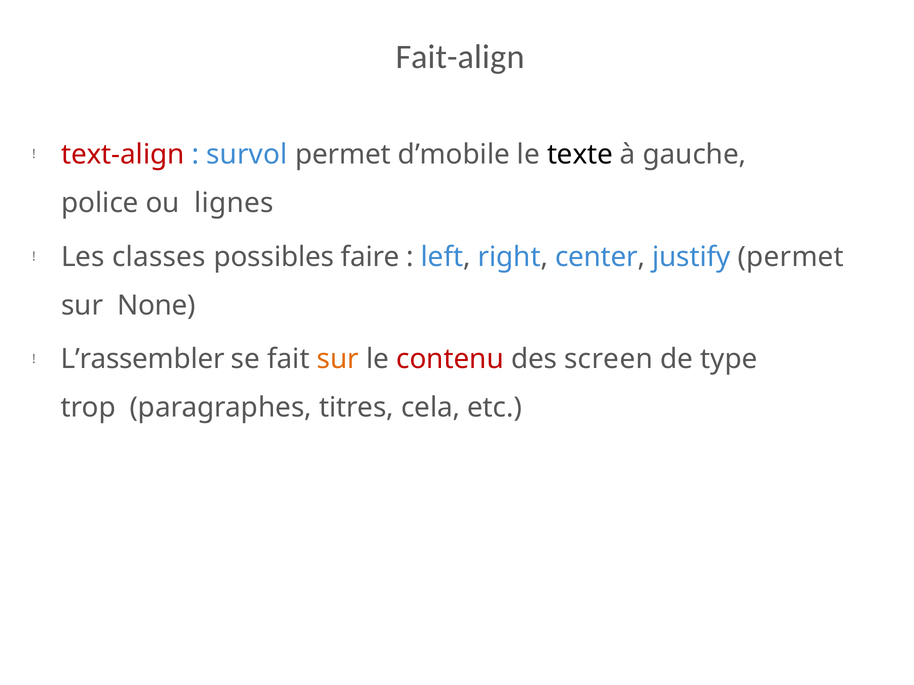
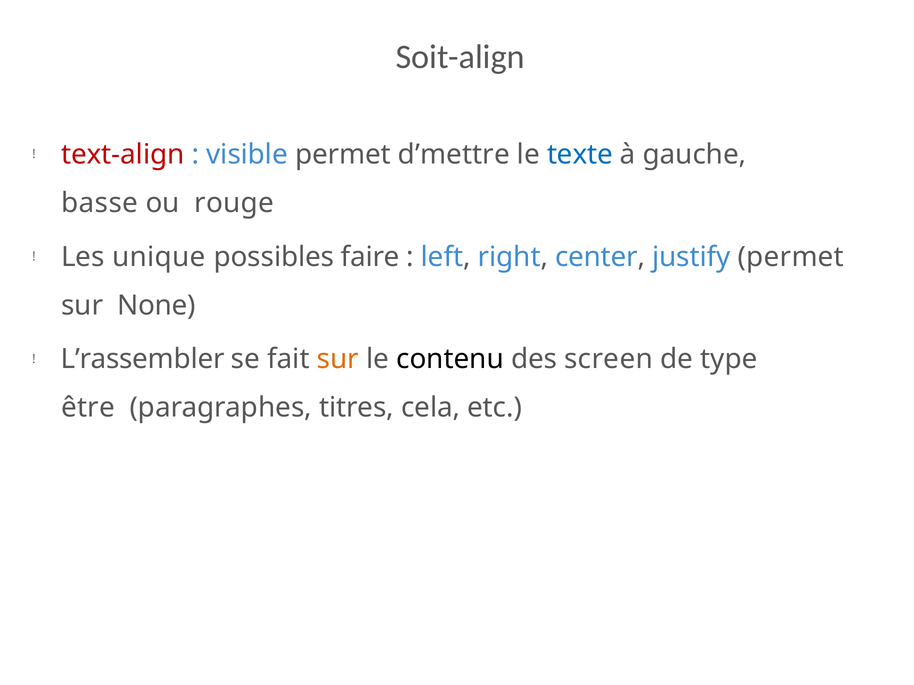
Fait-align: Fait-align -> Soit-align (460, 57)
survol: survol -> visible (247, 154)
d’mobile: d’mobile -> d’mettre (454, 154)
texte colour: black -> blue (580, 154)
police: police -> basse (100, 203)
lignes: lignes -> rouge (234, 203)
classes: classes -> unique (159, 257)
contenu colour: red -> black (450, 360)
trop: trop -> être (88, 408)
